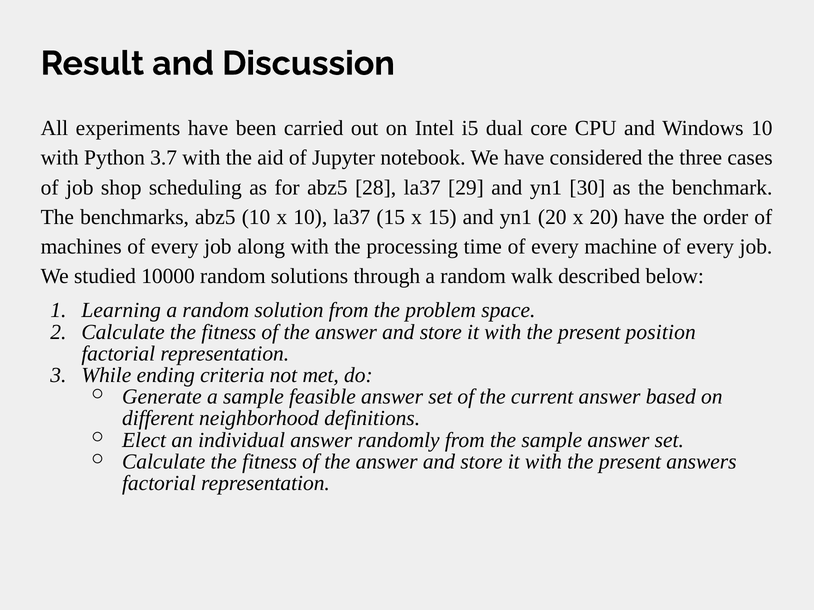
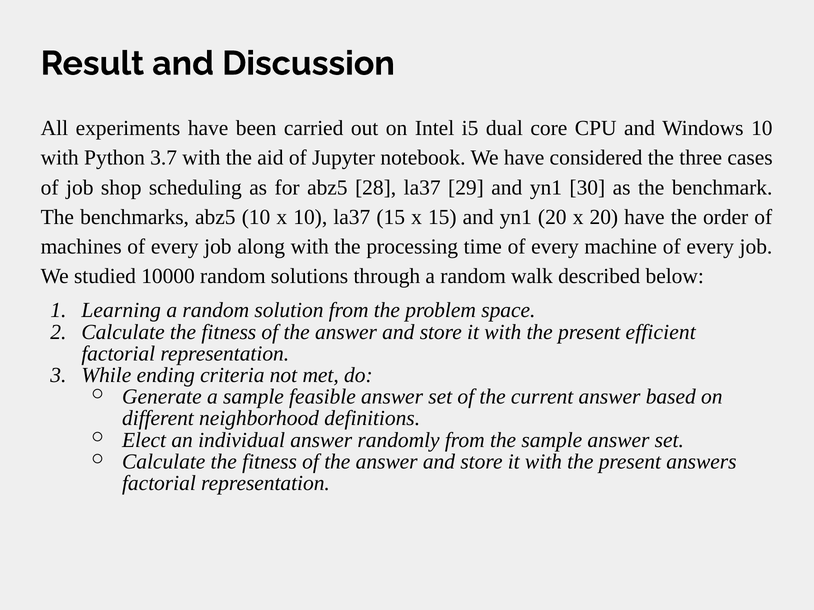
position: position -> efficient (661, 332)
